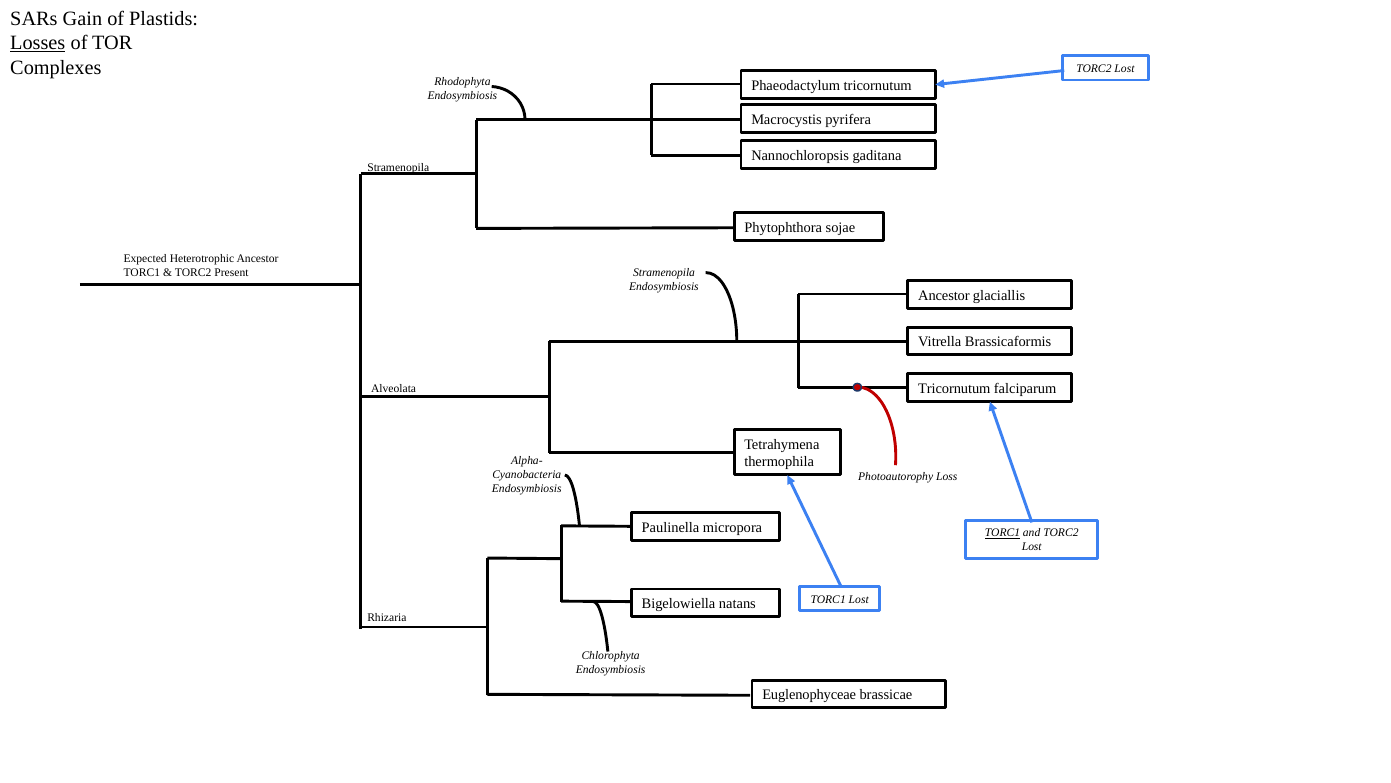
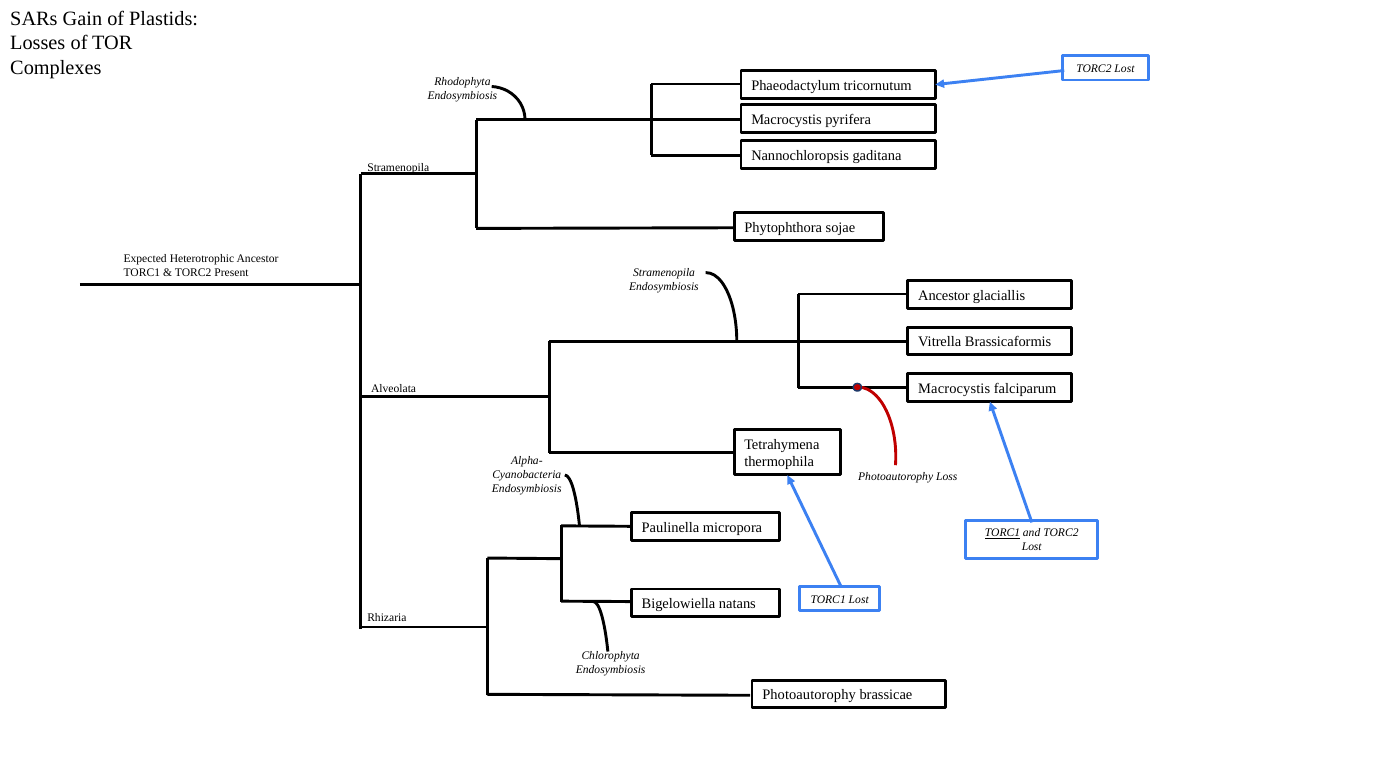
Losses underline: present -> none (38, 43)
Tricornutum: Tricornutum -> Macrocystis (954, 388)
Euglenophyceae: Euglenophyceae -> Photoautorophy (809, 695)
